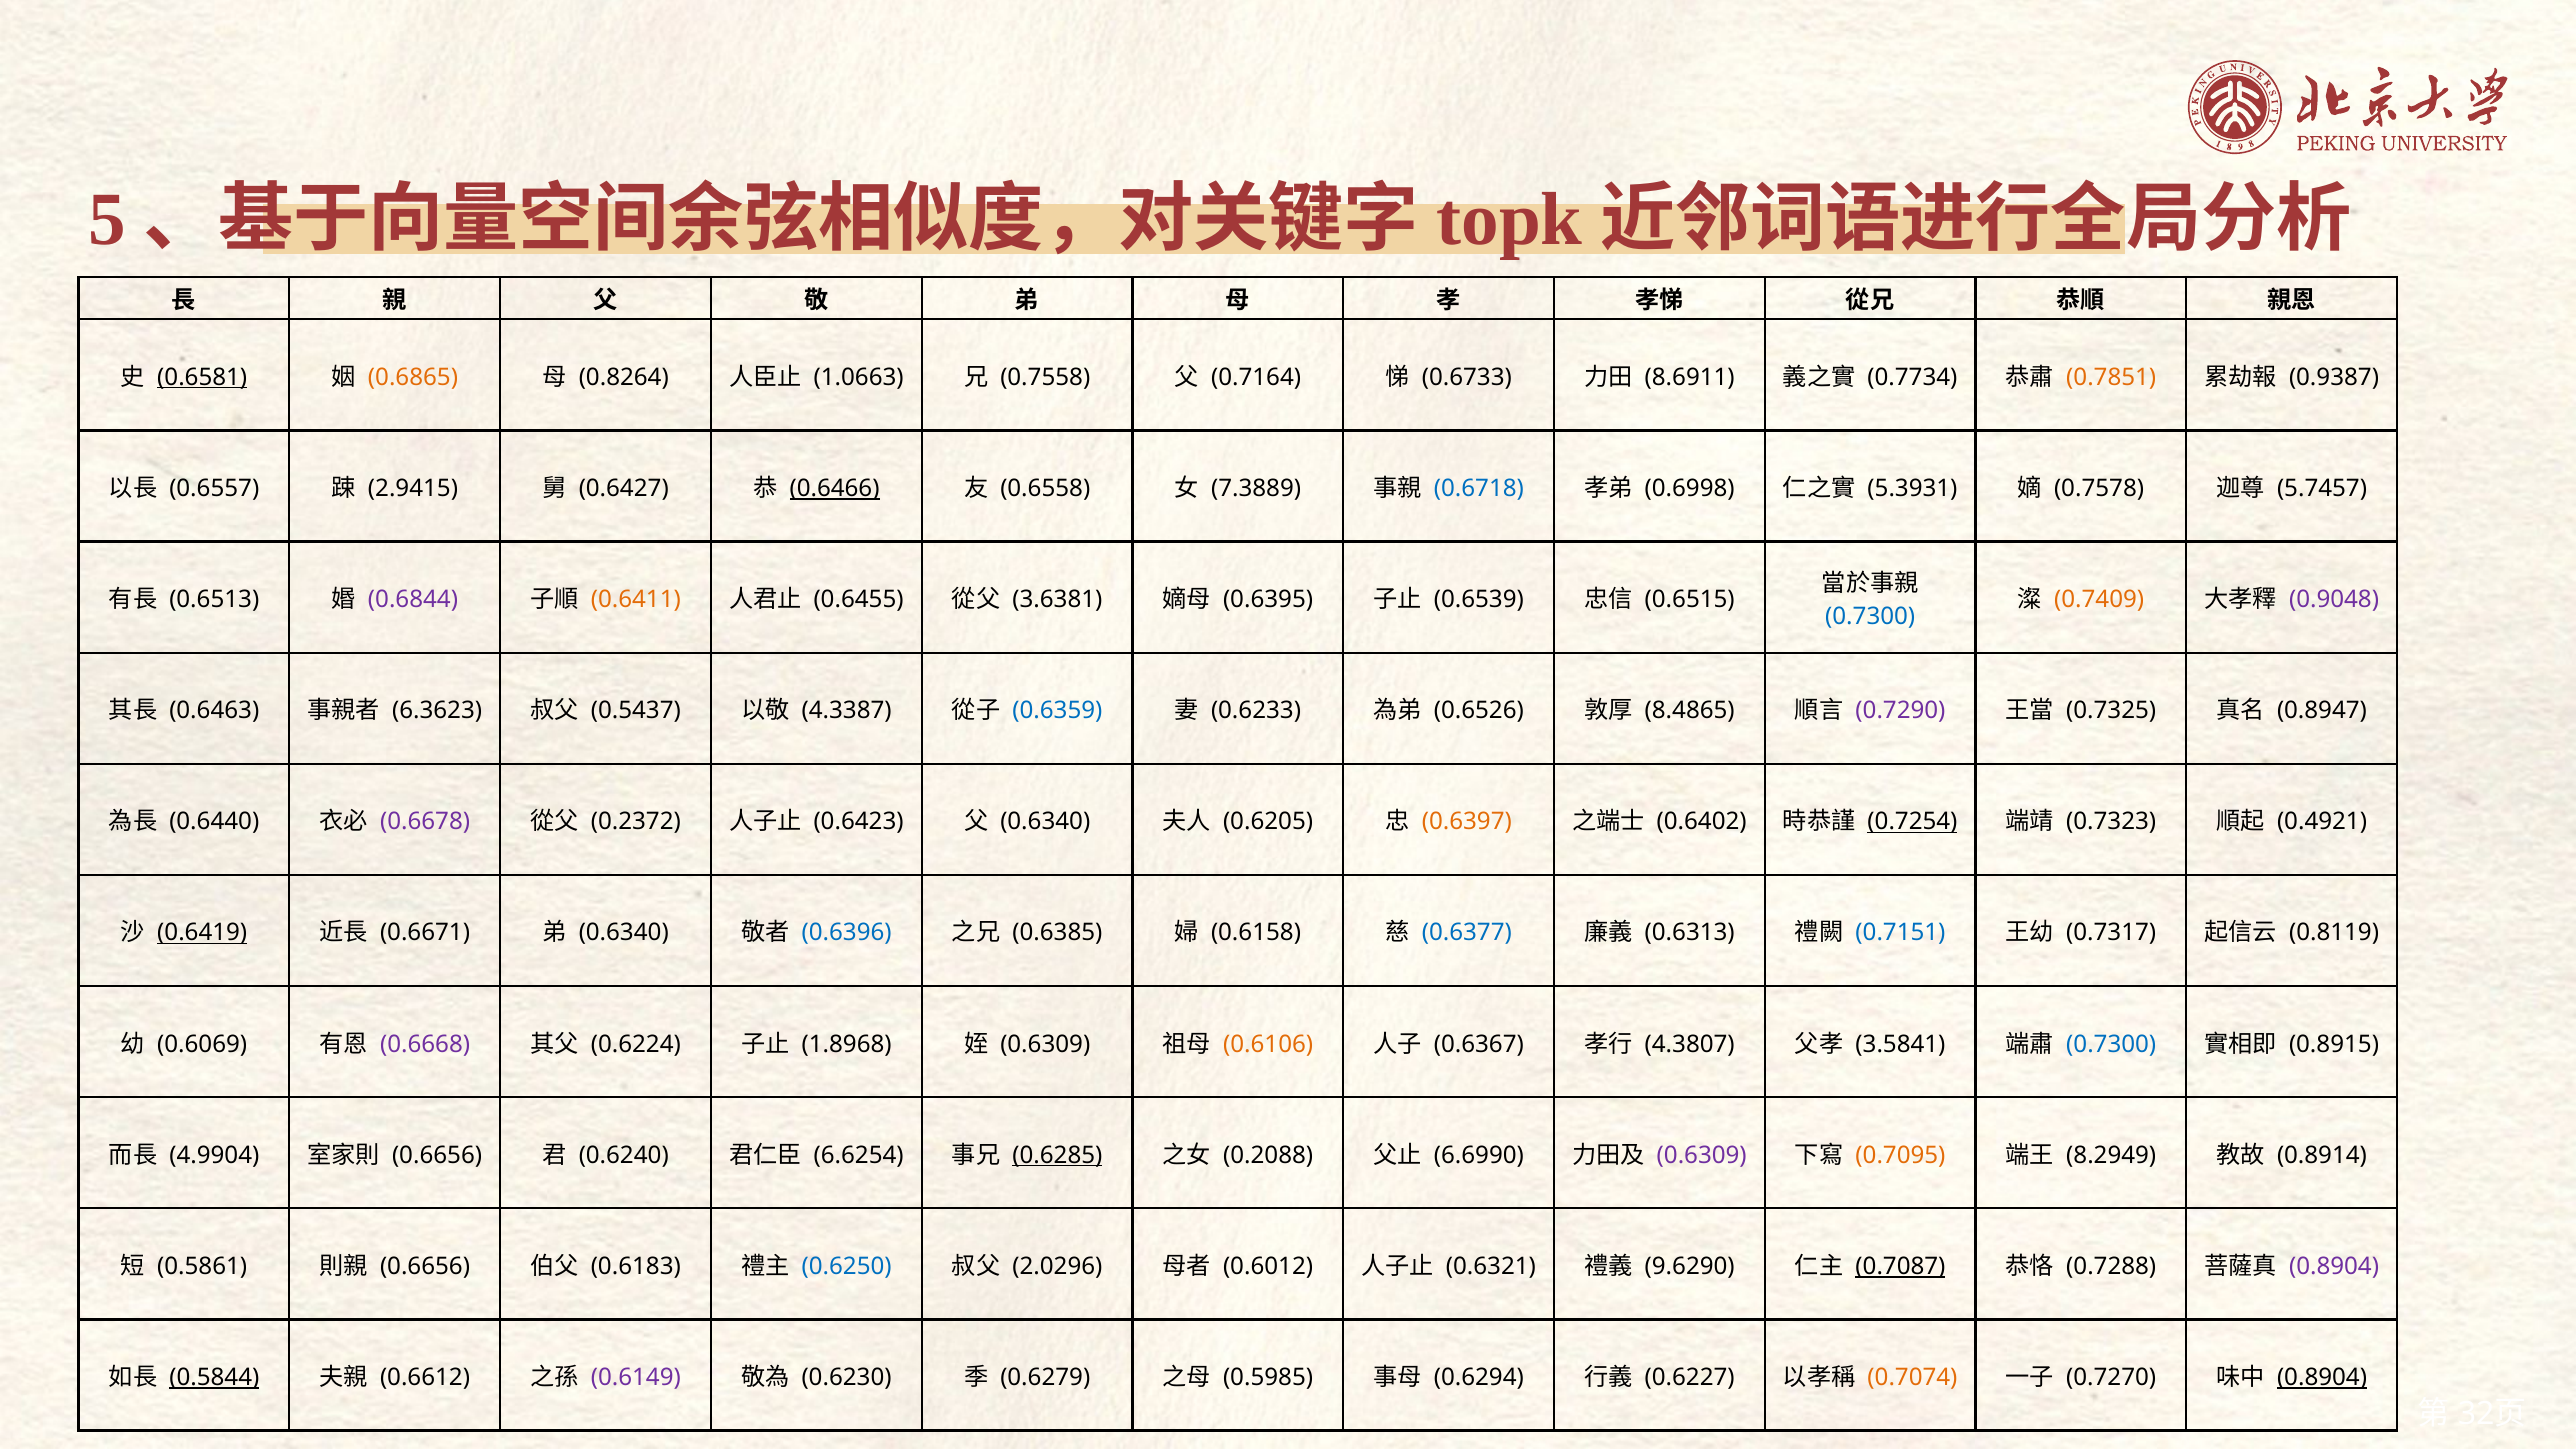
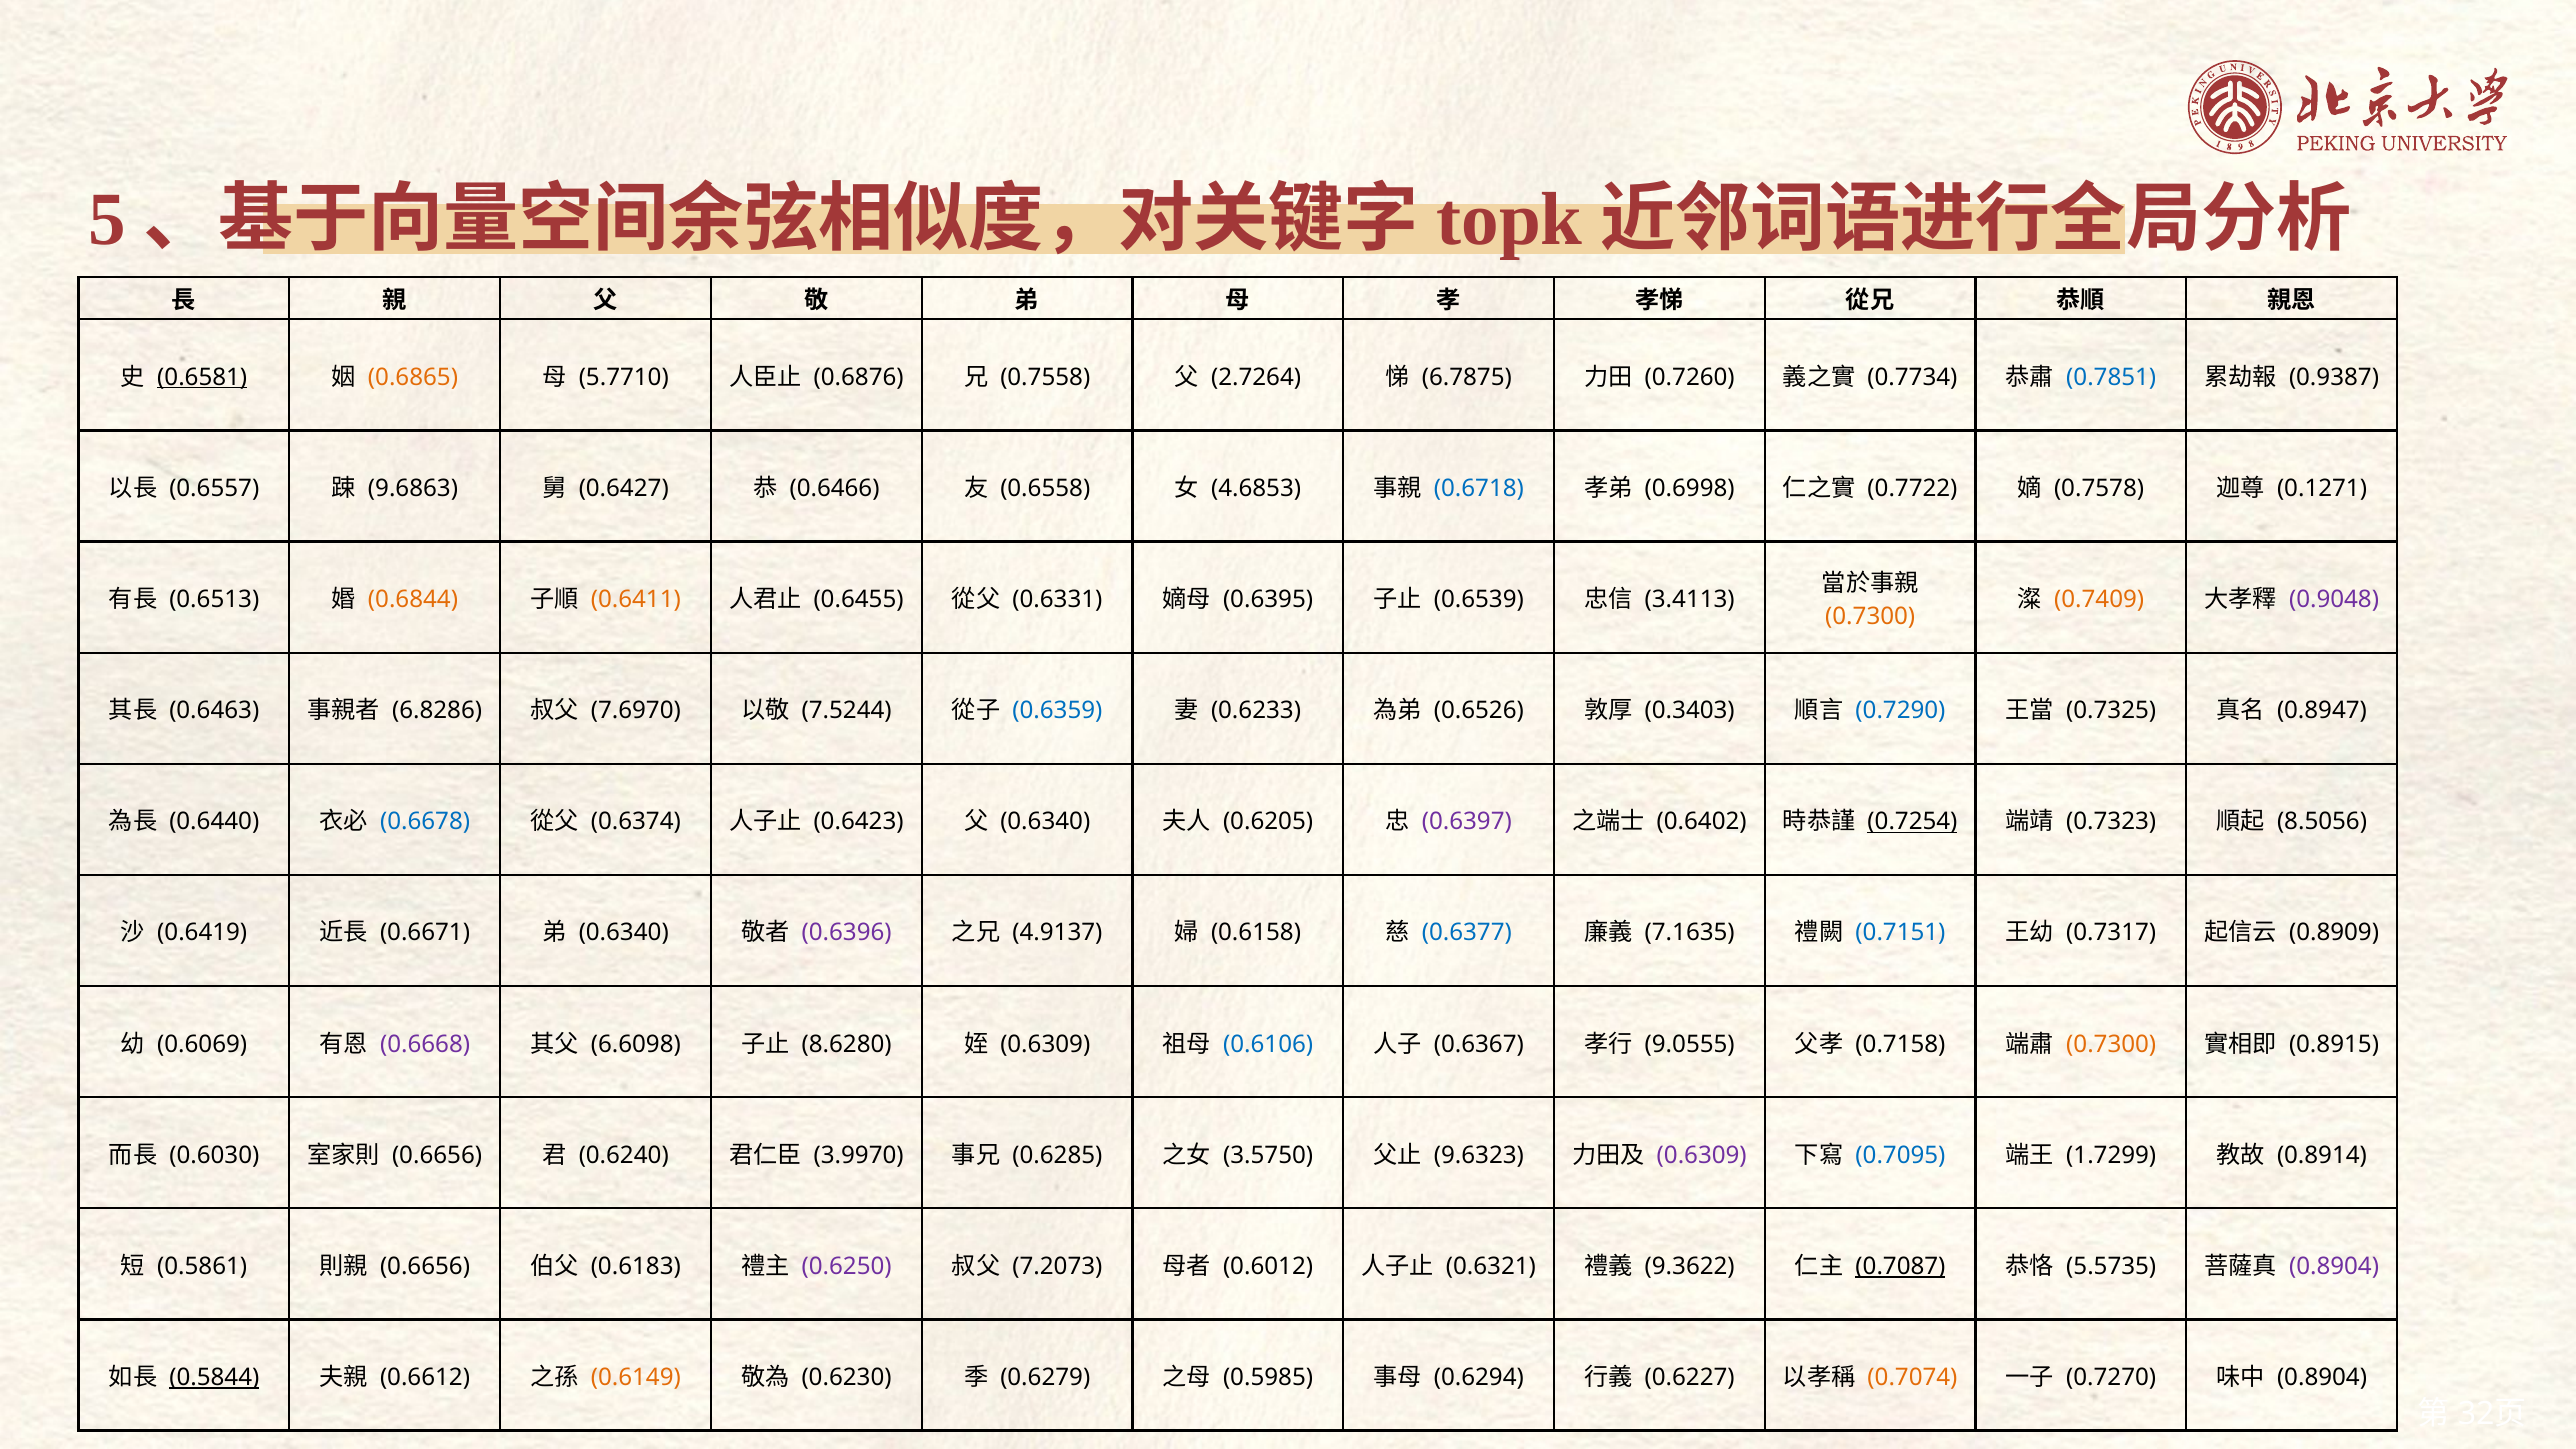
0.8264: 0.8264 -> 5.7710 (624, 377)
1.0663: 1.0663 -> 0.6876 (859, 377)
0.7164: 0.7164 -> 2.7264 (1256, 377)
0.6733: 0.6733 -> 6.7875 (1467, 377)
8.6911: 8.6911 -> 0.7260 (1690, 377)
0.7851 colour: orange -> blue (2111, 377)
2.9415: 2.9415 -> 9.6863 (413, 488)
0.6466 underline: present -> none (835, 488)
7.3889: 7.3889 -> 4.6853 (1256, 488)
5.3931: 5.3931 -> 0.7722 (1912, 488)
5.7457: 5.7457 -> 0.1271 (2322, 488)
0.6844 colour: purple -> orange (413, 600)
3.6381: 3.6381 -> 0.6331 (1057, 600)
0.6515: 0.6515 -> 3.4113 (1690, 600)
0.7300 colour: blue -> orange (1870, 616)
6.3623: 6.3623 -> 6.8286 (437, 711)
0.5437: 0.5437 -> 7.6970 (636, 711)
4.3387: 4.3387 -> 7.5244 (847, 711)
8.4865: 8.4865 -> 0.3403 (1690, 711)
0.7290 colour: purple -> blue (1900, 711)
0.6678 colour: purple -> blue (425, 822)
0.2372: 0.2372 -> 0.6374 (636, 822)
0.6397 colour: orange -> purple (1467, 822)
0.4921: 0.4921 -> 8.5056 (2322, 822)
0.6419 underline: present -> none (202, 933)
0.6396 colour: blue -> purple (847, 933)
0.6385: 0.6385 -> 4.9137 (1057, 933)
0.6313: 0.6313 -> 7.1635 (1690, 933)
0.8119: 0.8119 -> 0.8909 (2334, 933)
0.6224: 0.6224 -> 6.6098 (636, 1044)
1.8968: 1.8968 -> 8.6280 (847, 1044)
0.6106 colour: orange -> blue (1268, 1044)
4.3807: 4.3807 -> 9.0555 (1690, 1044)
3.5841: 3.5841 -> 0.7158 (1900, 1044)
0.7300 colour: blue -> orange (2111, 1044)
4.9904: 4.9904 -> 0.6030 (214, 1155)
6.6254: 6.6254 -> 3.9970 (859, 1155)
0.6285 underline: present -> none (1057, 1155)
0.2088: 0.2088 -> 3.5750 (1268, 1155)
6.6990: 6.6990 -> 9.6323 (1479, 1155)
0.7095 colour: orange -> blue (1900, 1155)
8.2949: 8.2949 -> 1.7299 (2111, 1155)
0.6250 colour: blue -> purple (847, 1266)
2.0296: 2.0296 -> 7.2073 (1057, 1266)
9.6290: 9.6290 -> 9.3622 (1690, 1266)
0.7288: 0.7288 -> 5.5735 (2111, 1266)
0.6149 colour: purple -> orange (636, 1377)
0.8904 underline: present -> none (2322, 1377)
